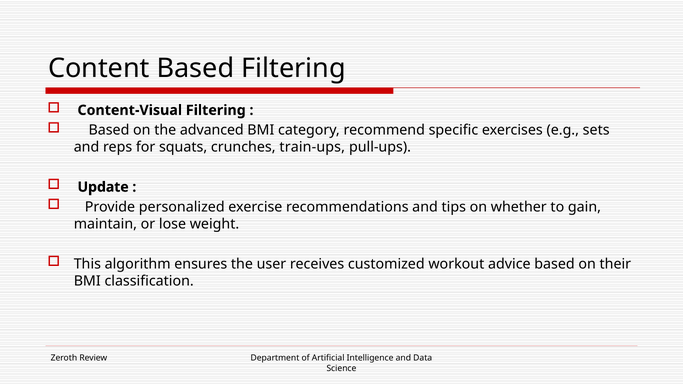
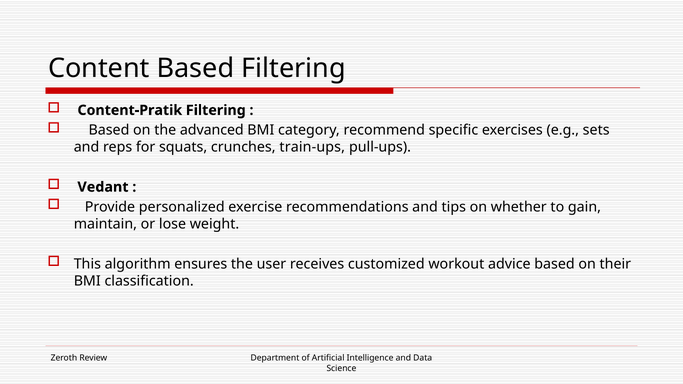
Content-Visual: Content-Visual -> Content-Pratik (130, 110)
Update: Update -> Vedant (103, 187)
